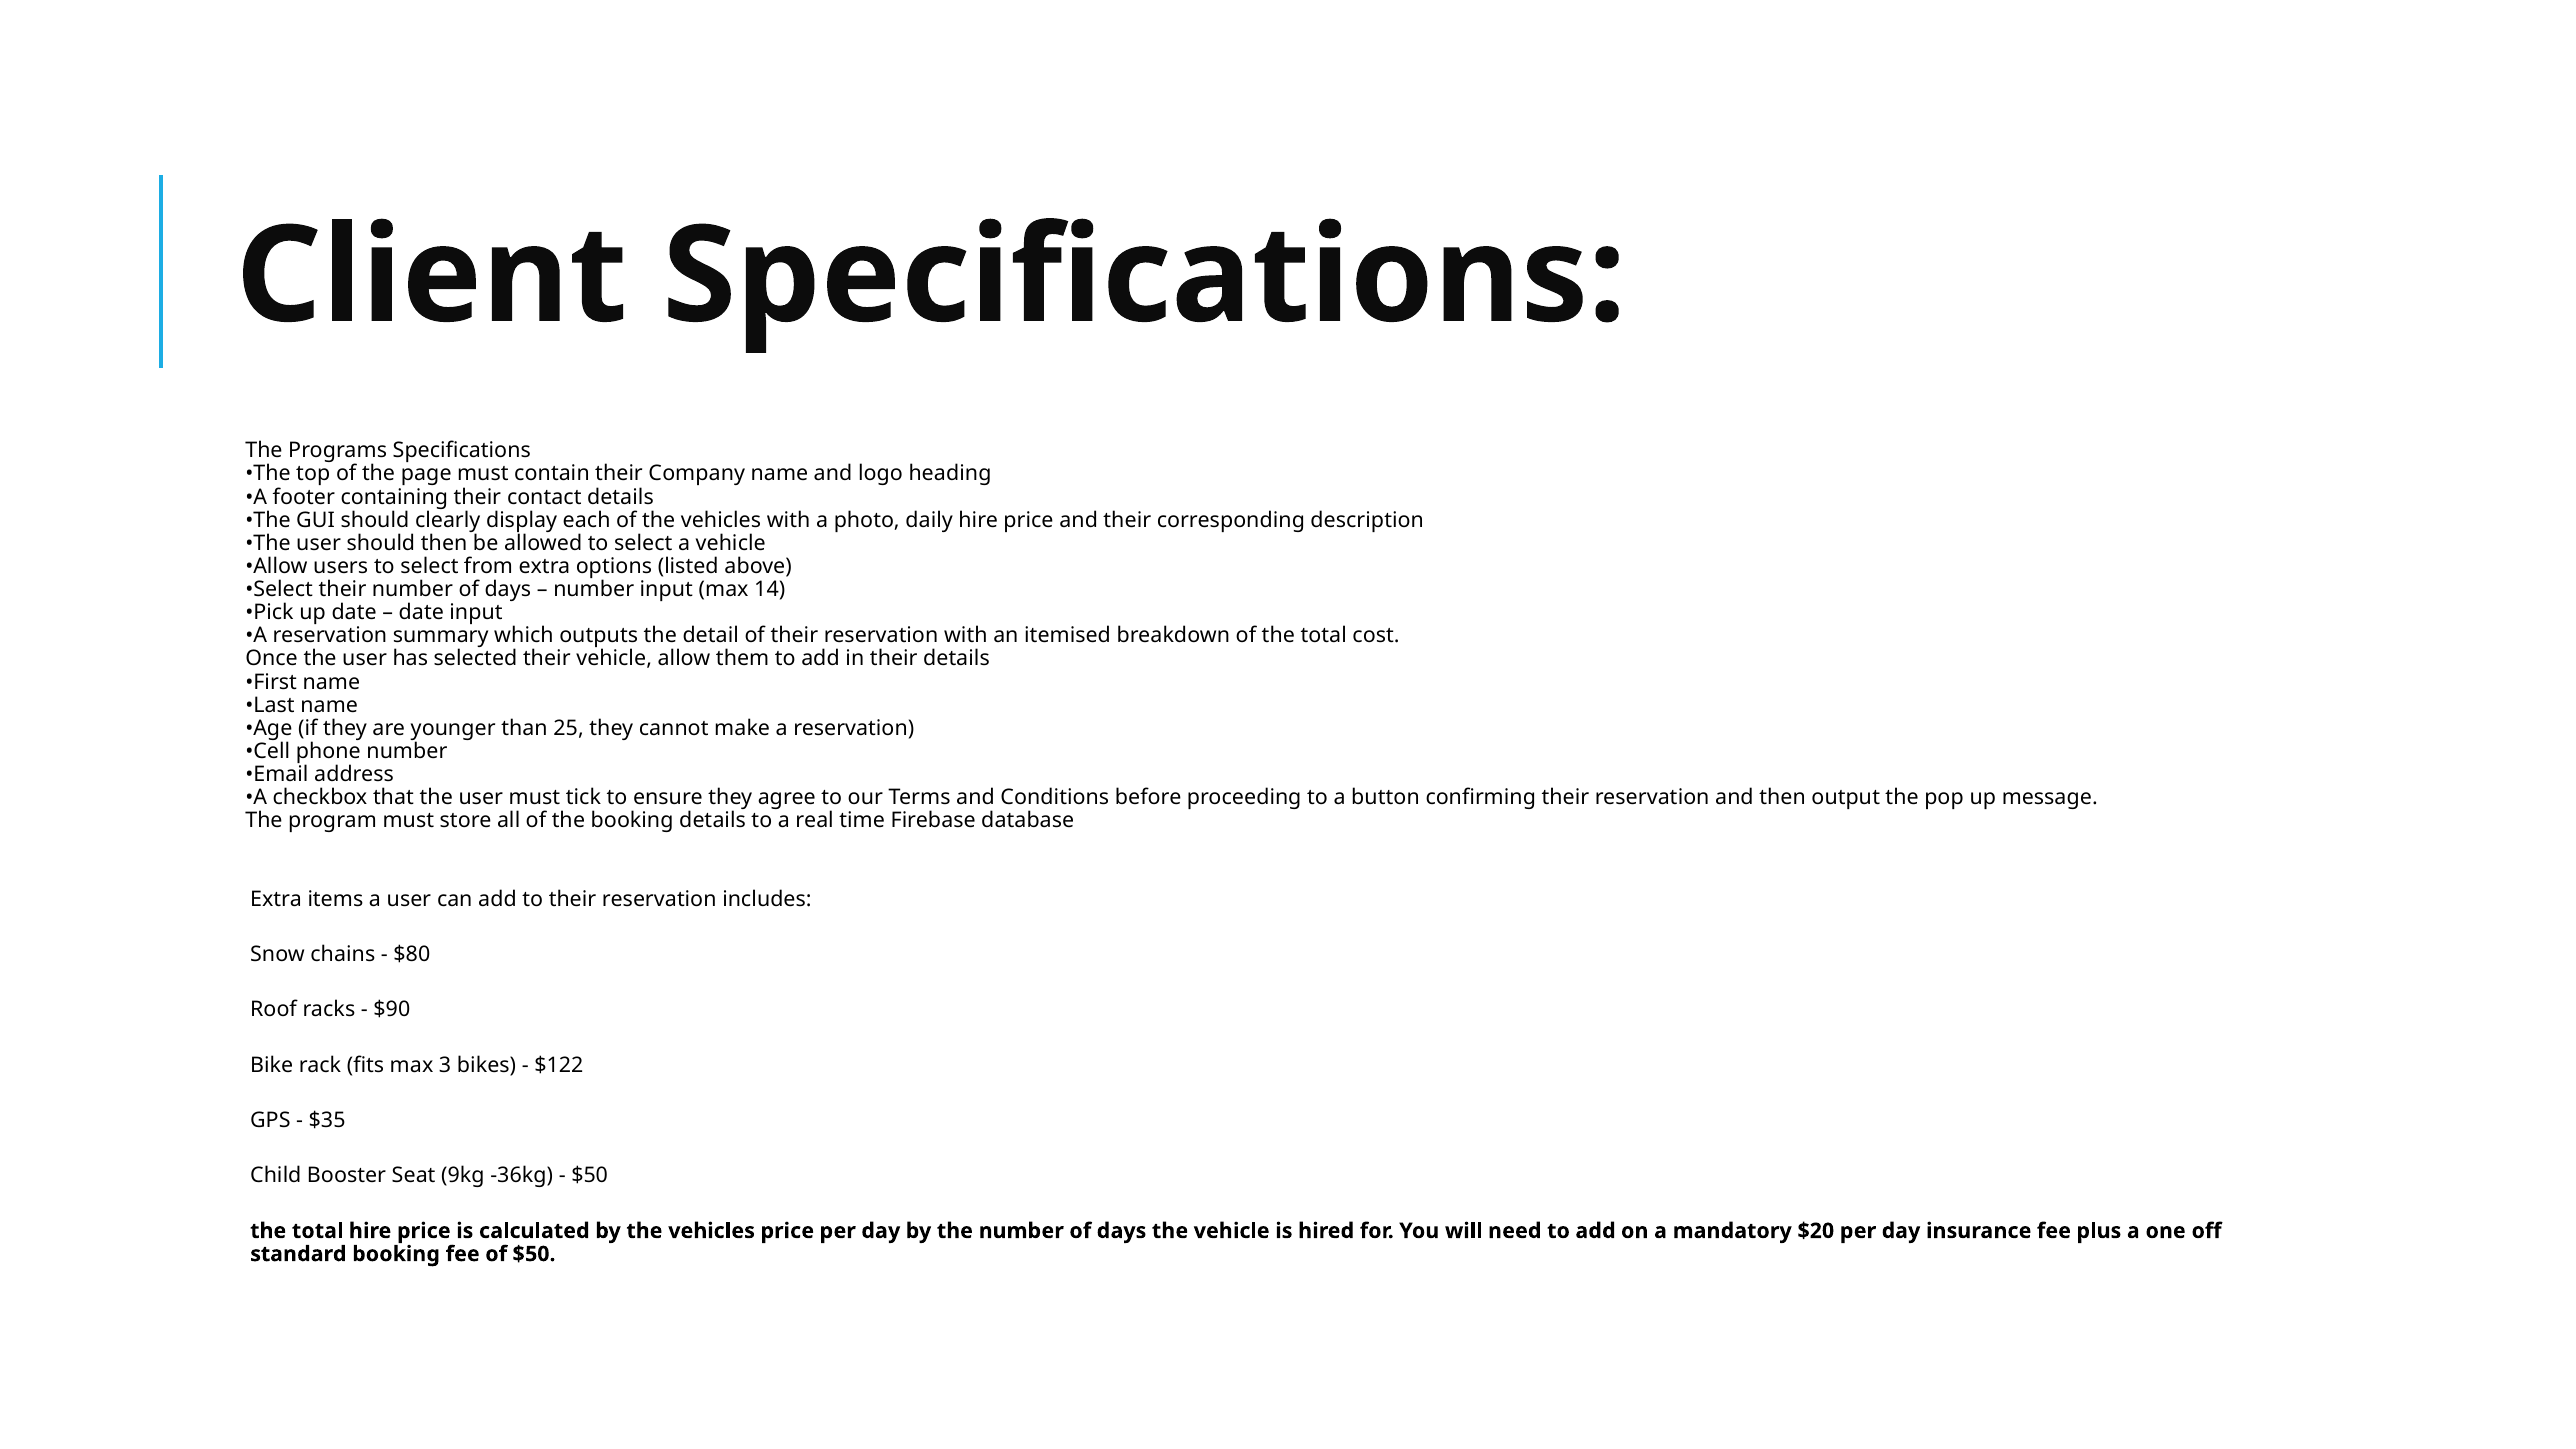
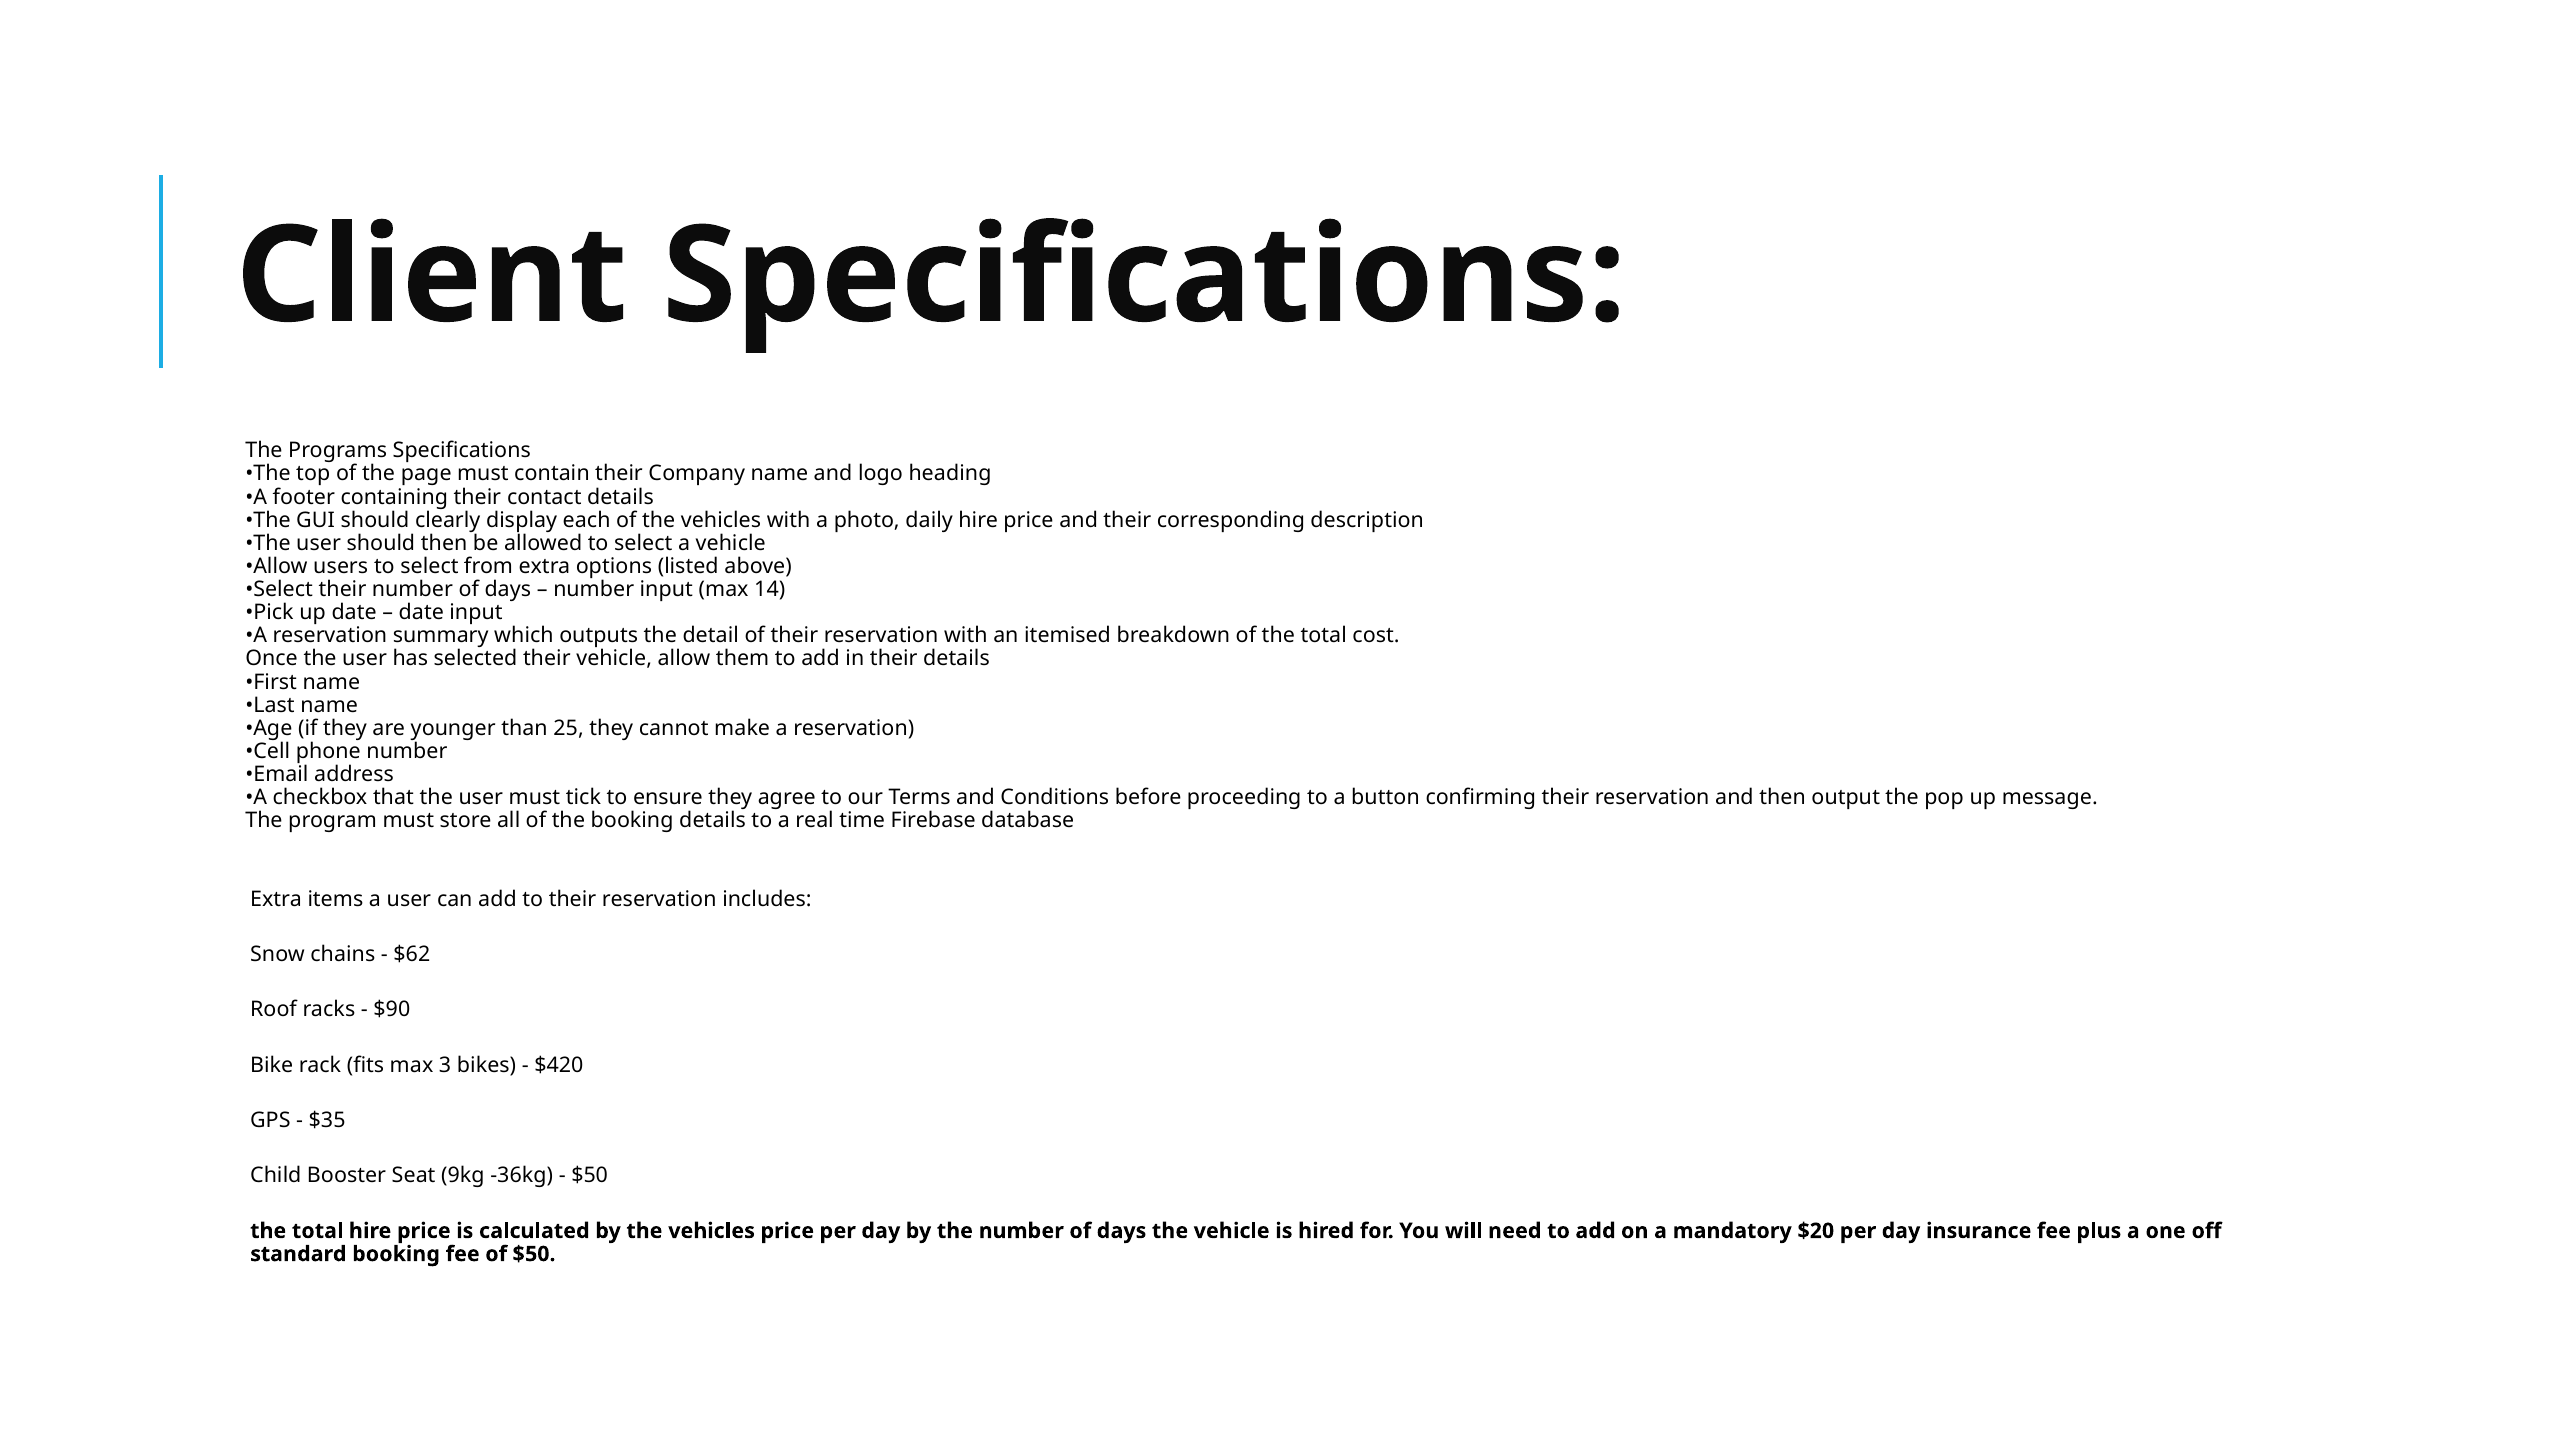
$80: $80 -> $62 (412, 954)
$122: $122 -> $420 (559, 1065)
